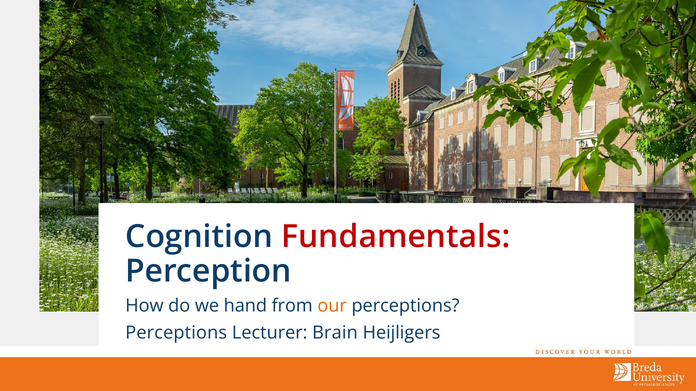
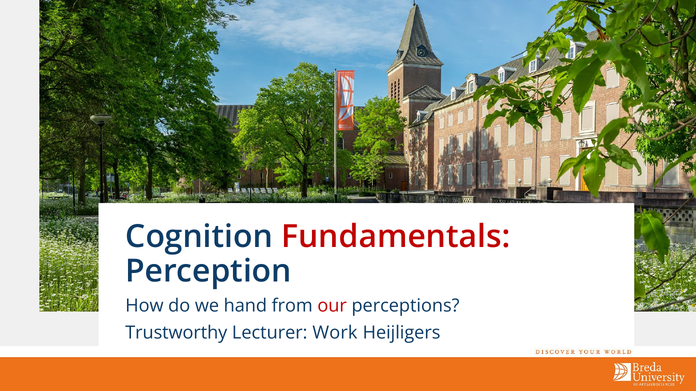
our colour: orange -> red (332, 306)
Perceptions: Perceptions -> Trustworthy (176, 333)
Brain: Brain -> Work (335, 333)
